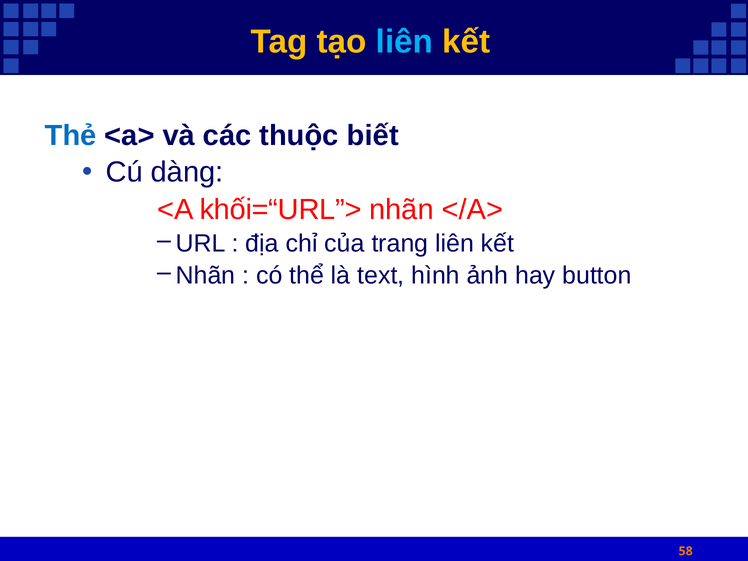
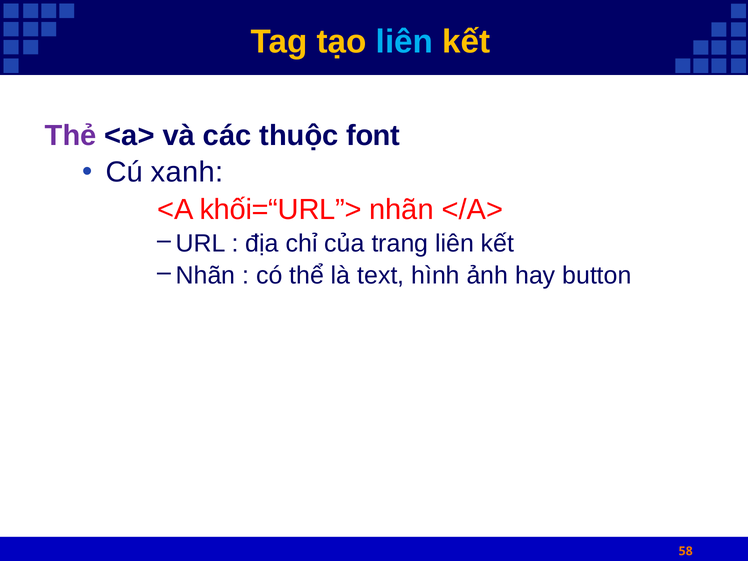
Thẻ colour: blue -> purple (71, 135)
biết: biết -> font (373, 135)
dàng: dàng -> xanh (187, 172)
